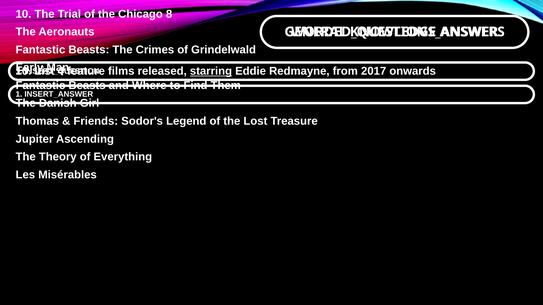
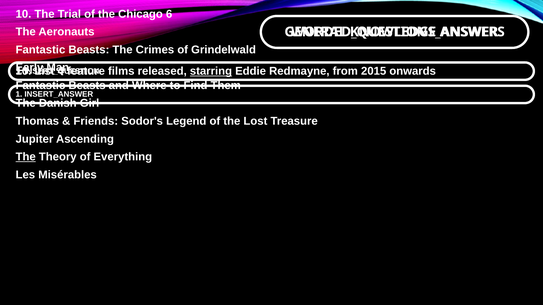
8: 8 -> 6 (169, 14)
2017: 2017 -> 2015 (374, 71)
The underline: none -> present (26, 157)
